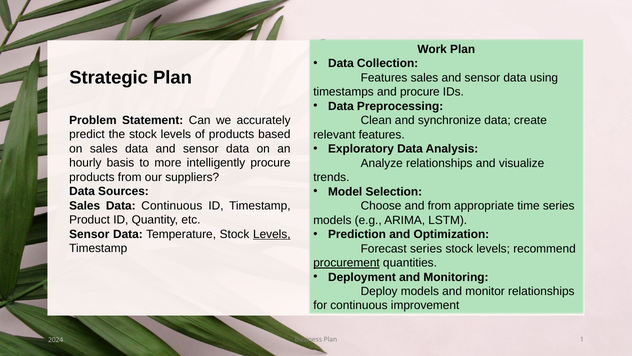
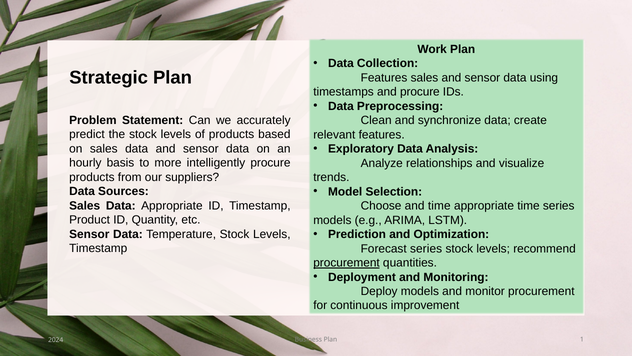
Data Continuous: Continuous -> Appropriate (172, 205)
and from: from -> time (439, 206)
Levels underline: present -> none (272, 234)
monitor relationships: relationships -> procurement (541, 291)
